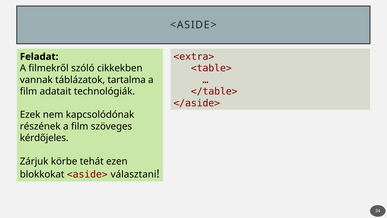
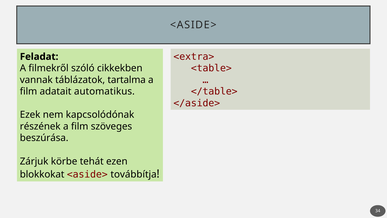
technológiák: technológiák -> automatikus (104, 91)
kérdőjeles: kérdőjeles -> beszúrása (44, 138)
választani: választani -> továbbítja (134, 174)
